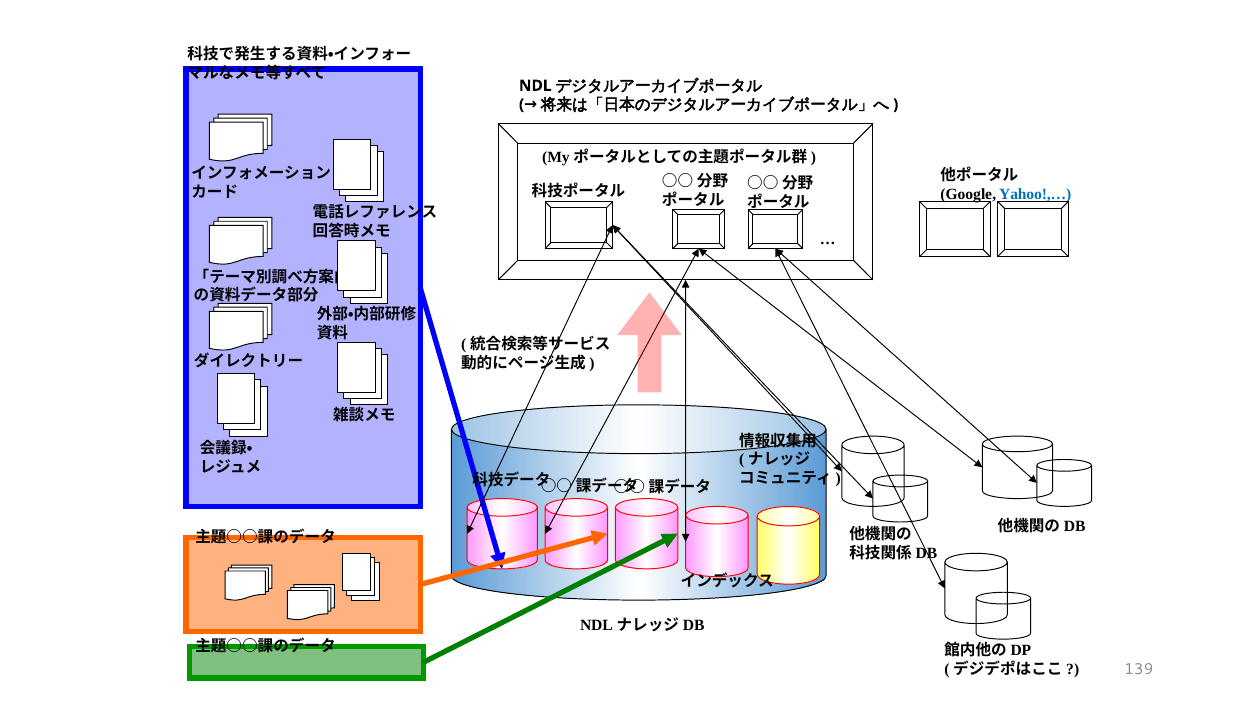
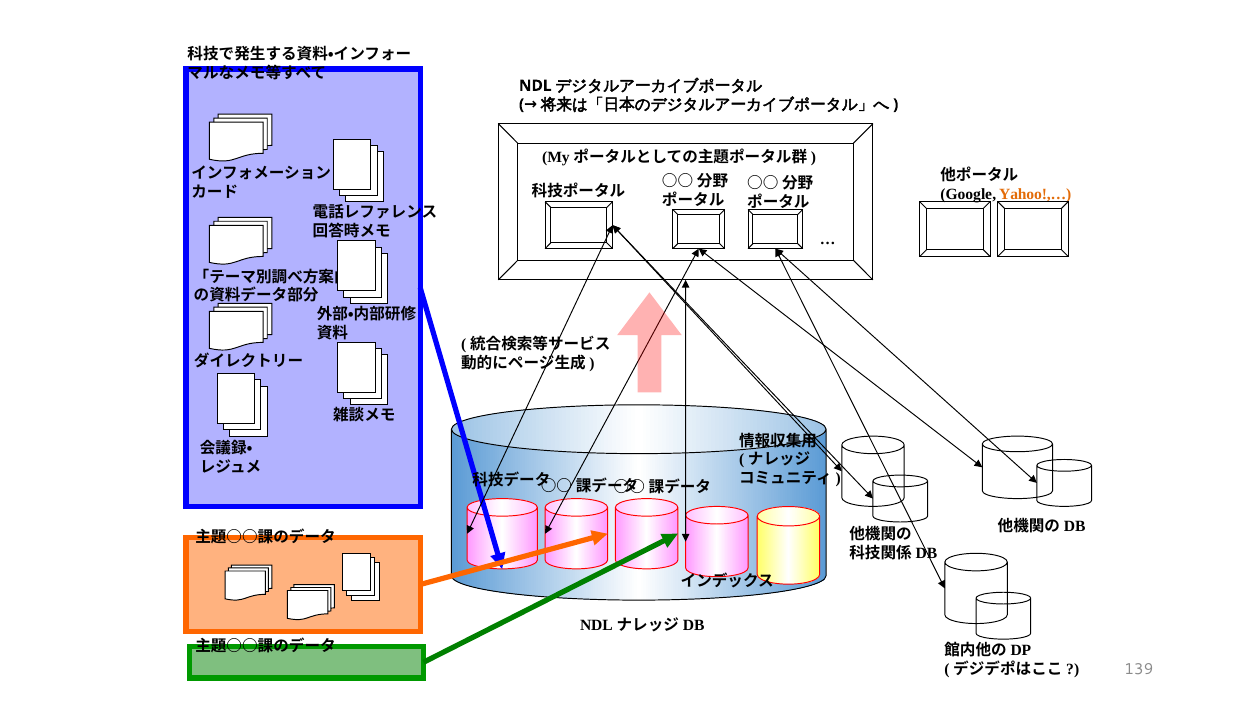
Yahoo!,… colour: blue -> orange (1035, 194)
